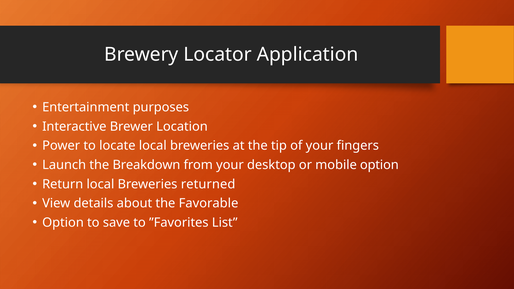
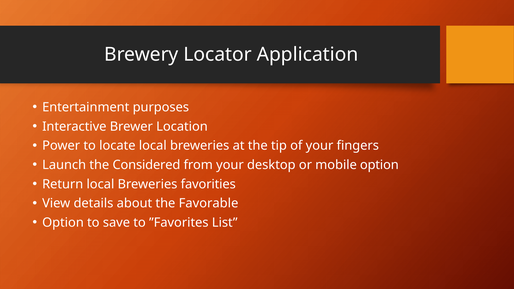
Breakdown: Breakdown -> Considered (146, 165)
returned: returned -> favorities (208, 184)
